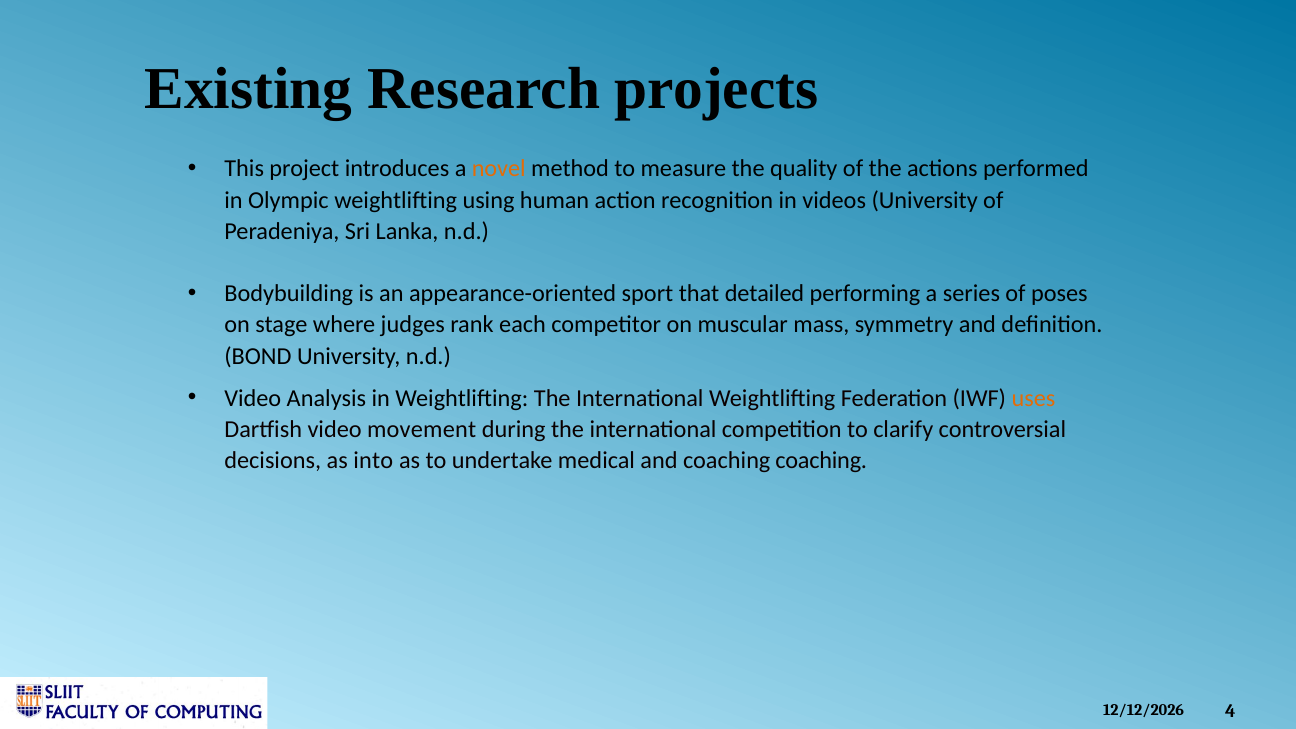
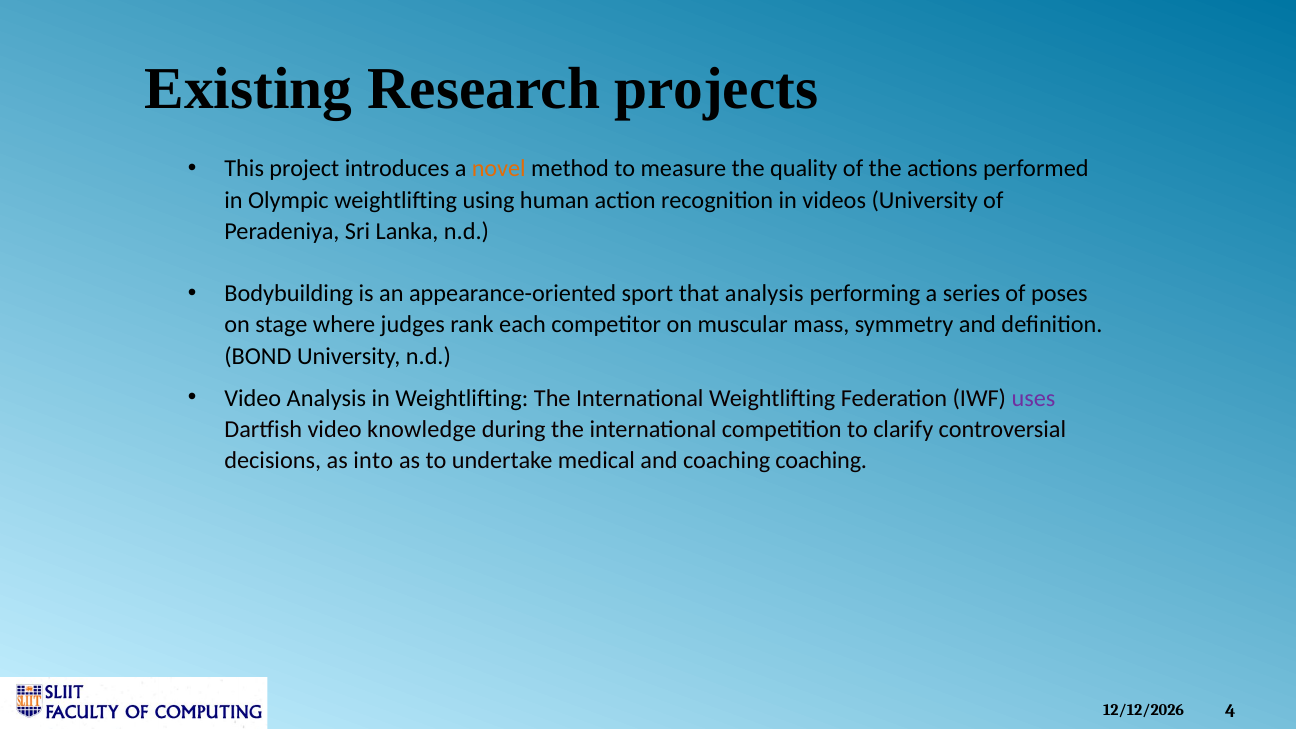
that detailed: detailed -> analysis (764, 294)
uses colour: orange -> purple (1034, 398)
movement: movement -> knowledge (422, 429)
